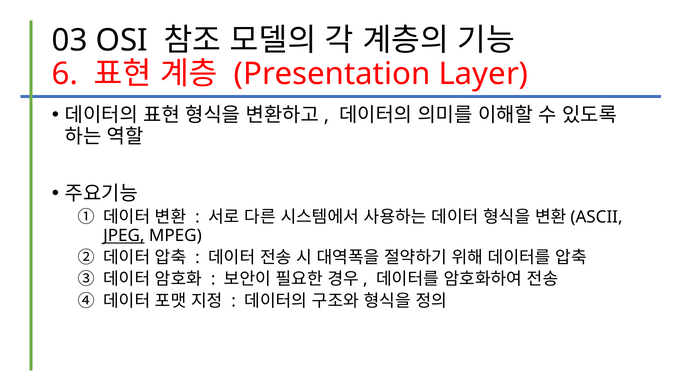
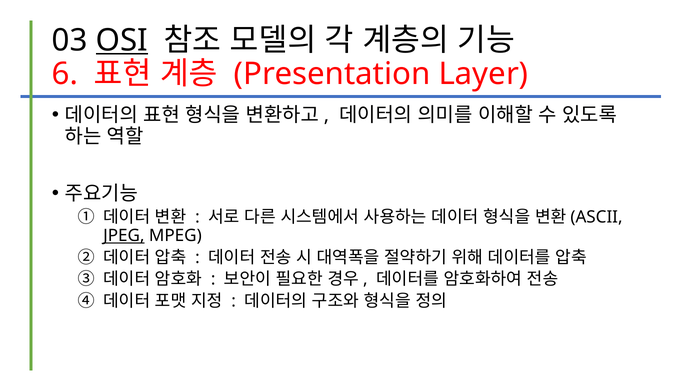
OSI underline: none -> present (122, 40)
